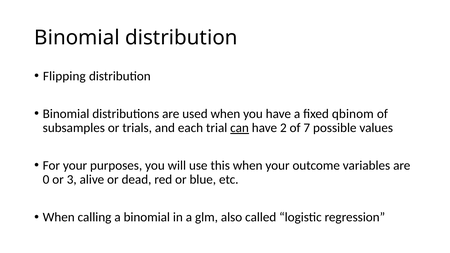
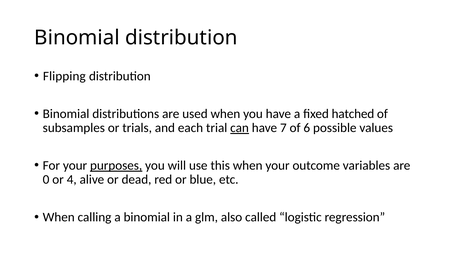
qbinom: qbinom -> hatched (353, 114)
2: 2 -> 7 (283, 128)
7: 7 -> 6 (307, 128)
purposes underline: none -> present (116, 166)
3: 3 -> 4 (72, 180)
